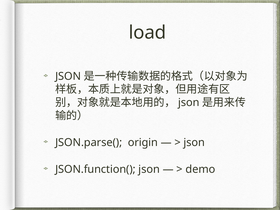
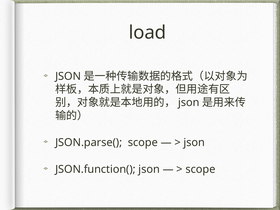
JSON.parse( origin: origin -> scope (143, 142)
demo: demo -> scope (200, 169)
